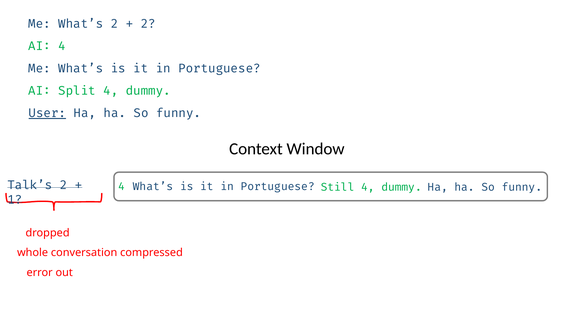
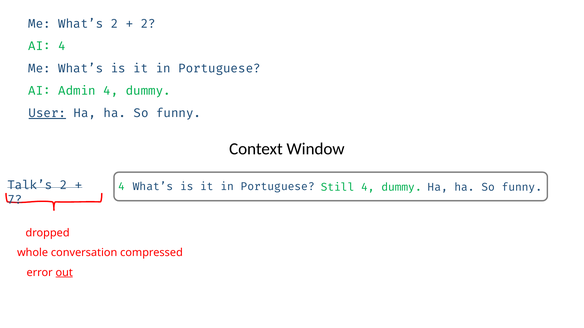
Split: Split -> Admin (77, 91)
1: 1 -> 7 (15, 200)
out underline: none -> present (64, 273)
